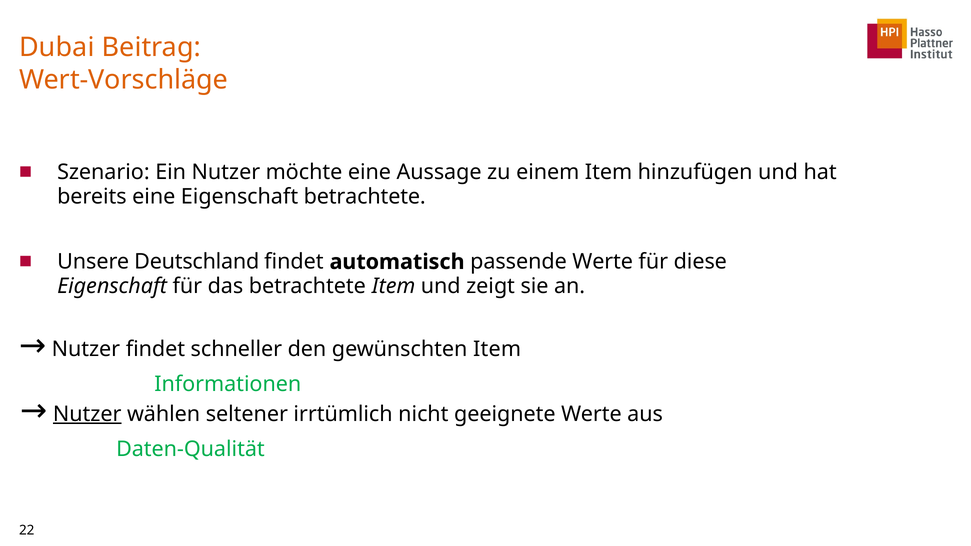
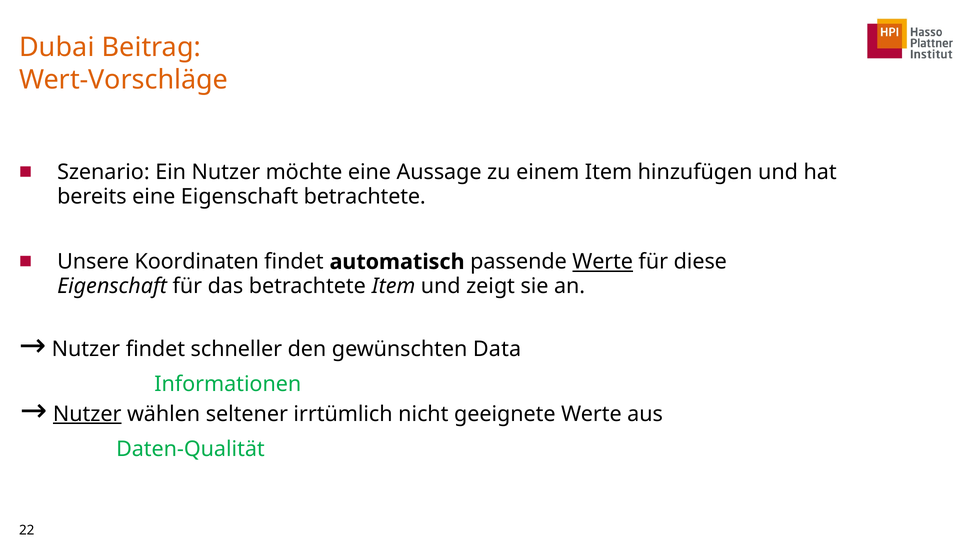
Deutschland: Deutschland -> Koordinaten (197, 262)
Werte underline: none -> present (603, 262)
gewünschten Item: Item -> Data (497, 350)
